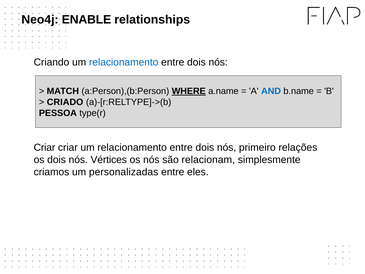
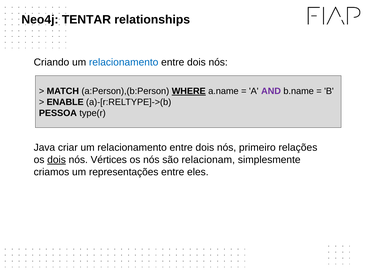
ENABLE: ENABLE -> TENTAR (86, 20)
AND colour: blue -> purple (271, 91)
CRIADO: CRIADO -> ENABLE (65, 102)
Criar: Criar -> Java (44, 147)
dois underline: none -> present (57, 160)
personalizadas: personalizadas -> representações (124, 172)
